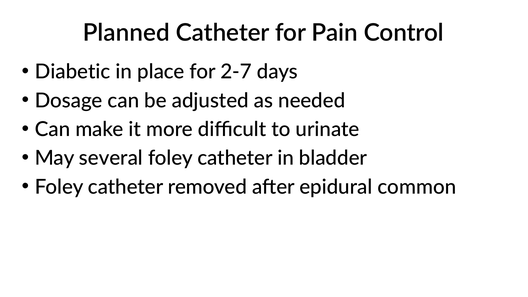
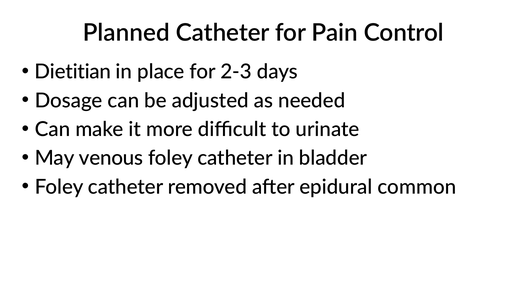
Diabetic: Diabetic -> Dietitian (73, 72)
2-7: 2-7 -> 2-3 (236, 72)
several: several -> venous (111, 158)
